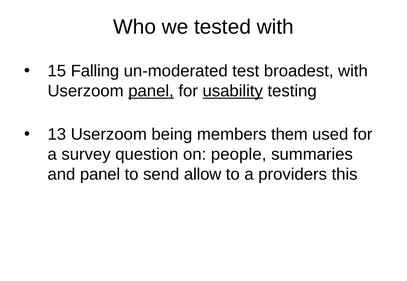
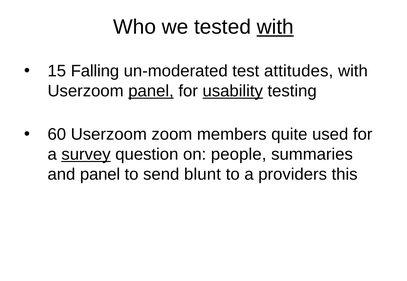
with underline: none -> present (275, 27)
broadest: broadest -> attitudes (299, 71)
13: 13 -> 60 (57, 135)
being: being -> zoom (172, 135)
them: them -> quite (289, 135)
survey underline: none -> present (86, 155)
allow: allow -> blunt (202, 175)
